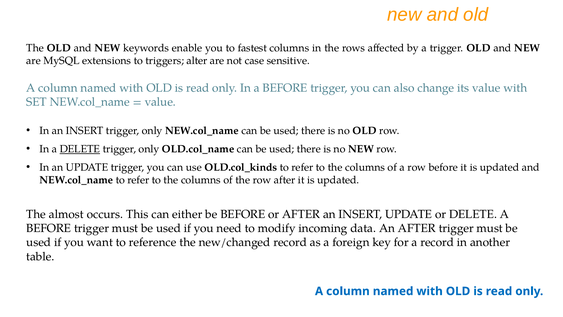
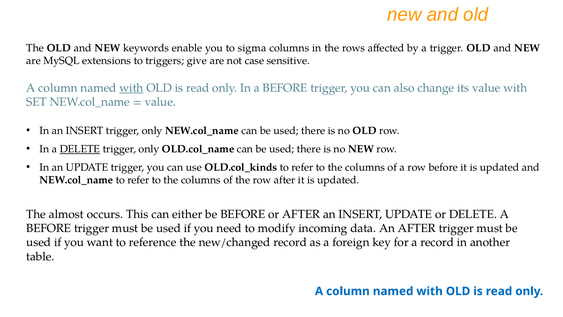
fastest: fastest -> sigma (252, 48)
alter: alter -> give (197, 61)
with underline: none -> present (131, 88)
